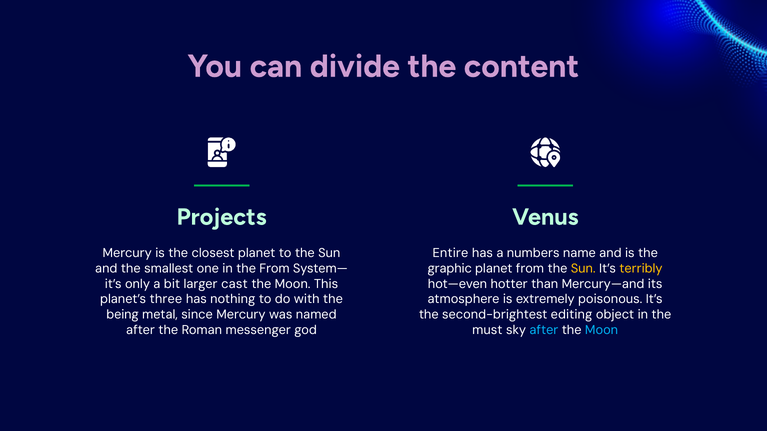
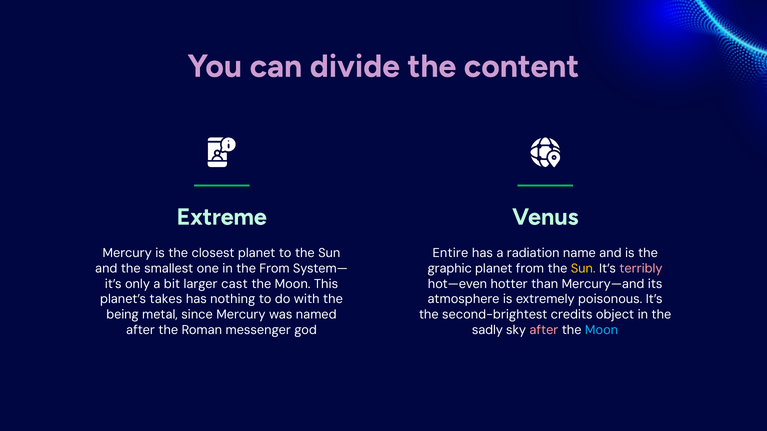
Projects: Projects -> Extreme (222, 217)
numbers: numbers -> radiation (533, 254)
terribly colour: yellow -> pink (641, 269)
three: three -> takes (166, 300)
editing: editing -> credits (572, 315)
must: must -> sadly (487, 330)
after colour: light blue -> pink (544, 330)
